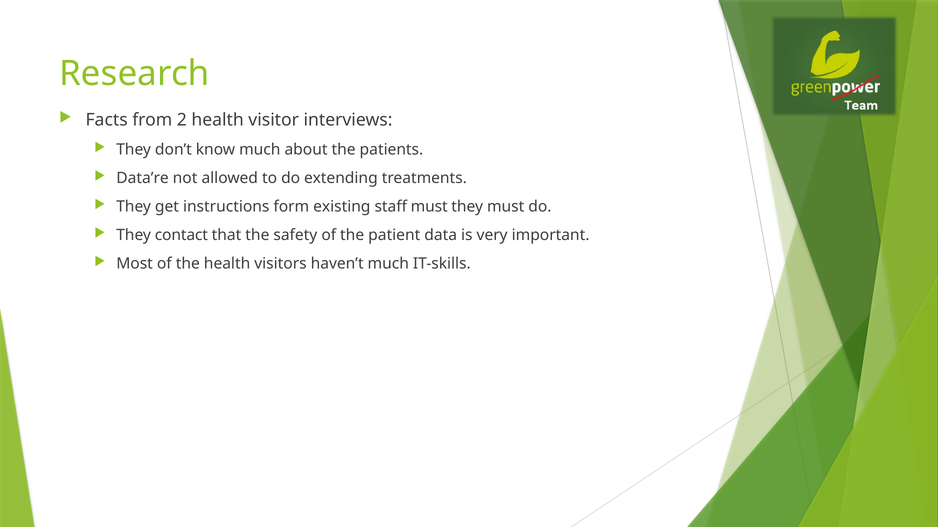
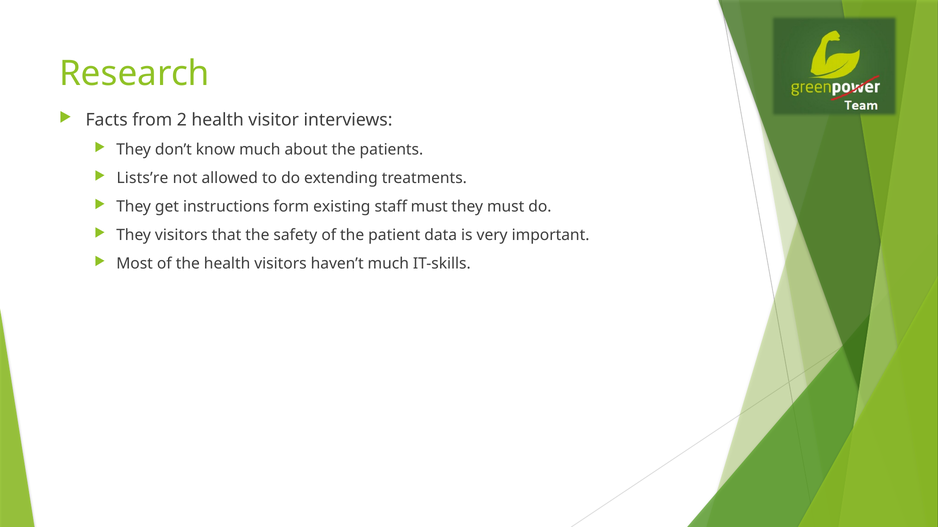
Data’re: Data’re -> Lists’re (142, 178)
They contact: contact -> visitors (181, 235)
